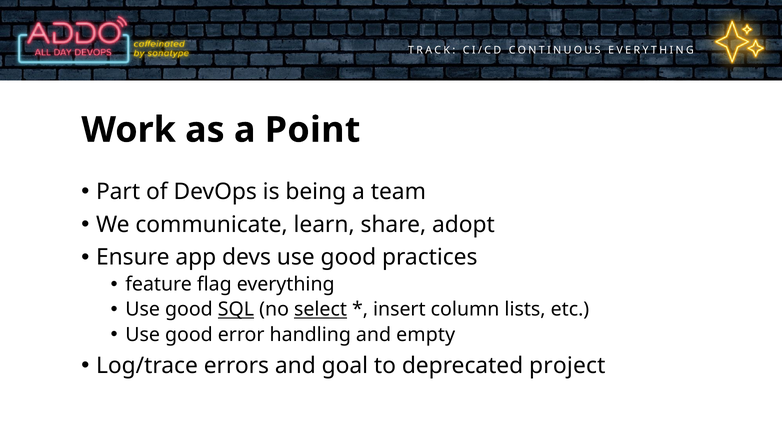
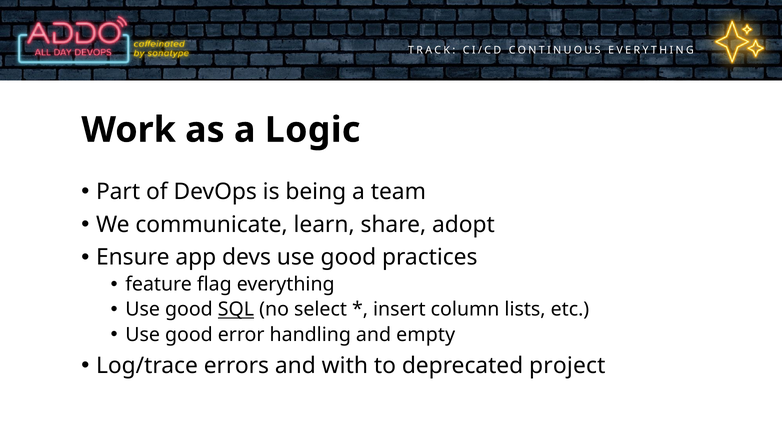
Point: Point -> Logic (313, 130)
select underline: present -> none (320, 309)
goal: goal -> with (345, 366)
